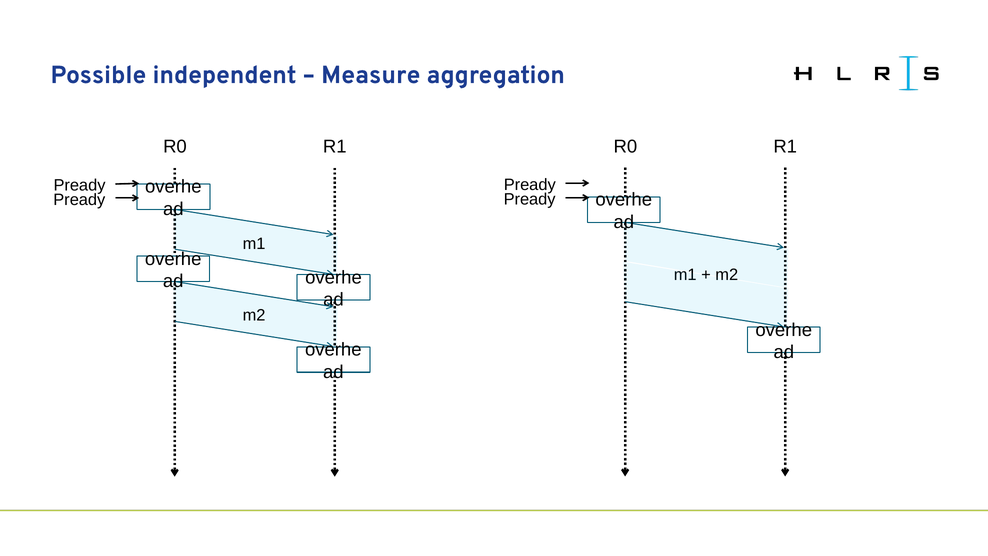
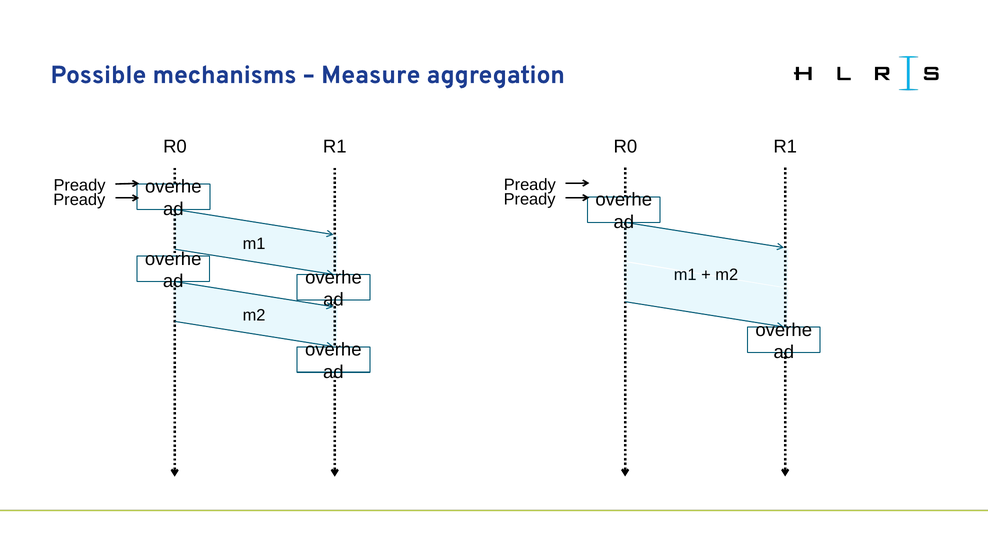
independent: independent -> mechanisms (224, 75)
